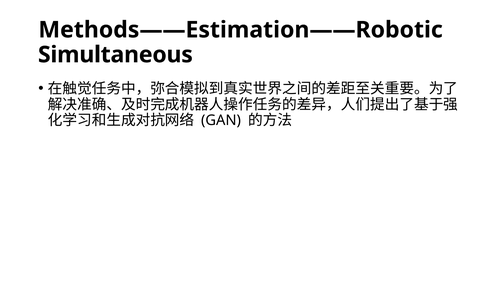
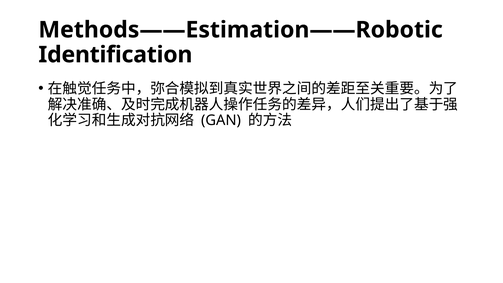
Simultaneous: Simultaneous -> Identification (115, 55)
